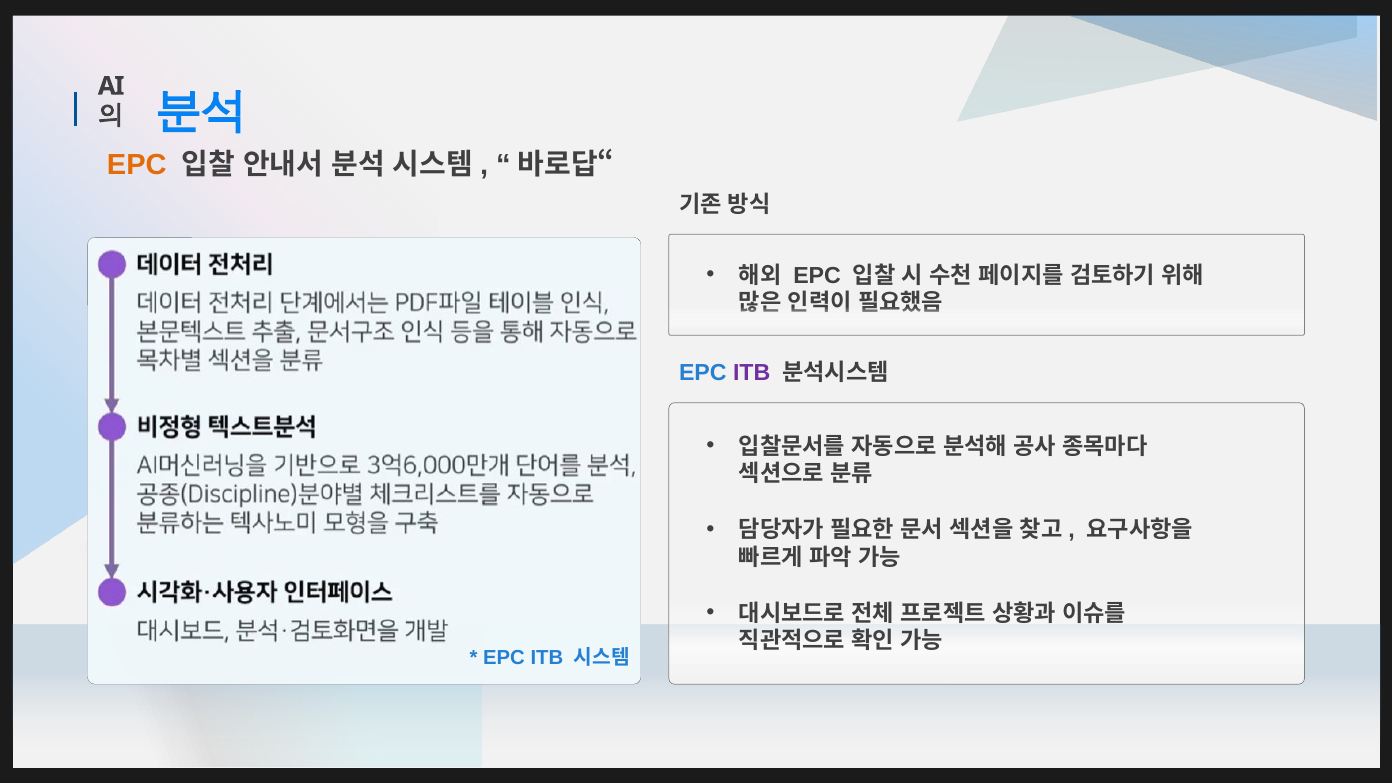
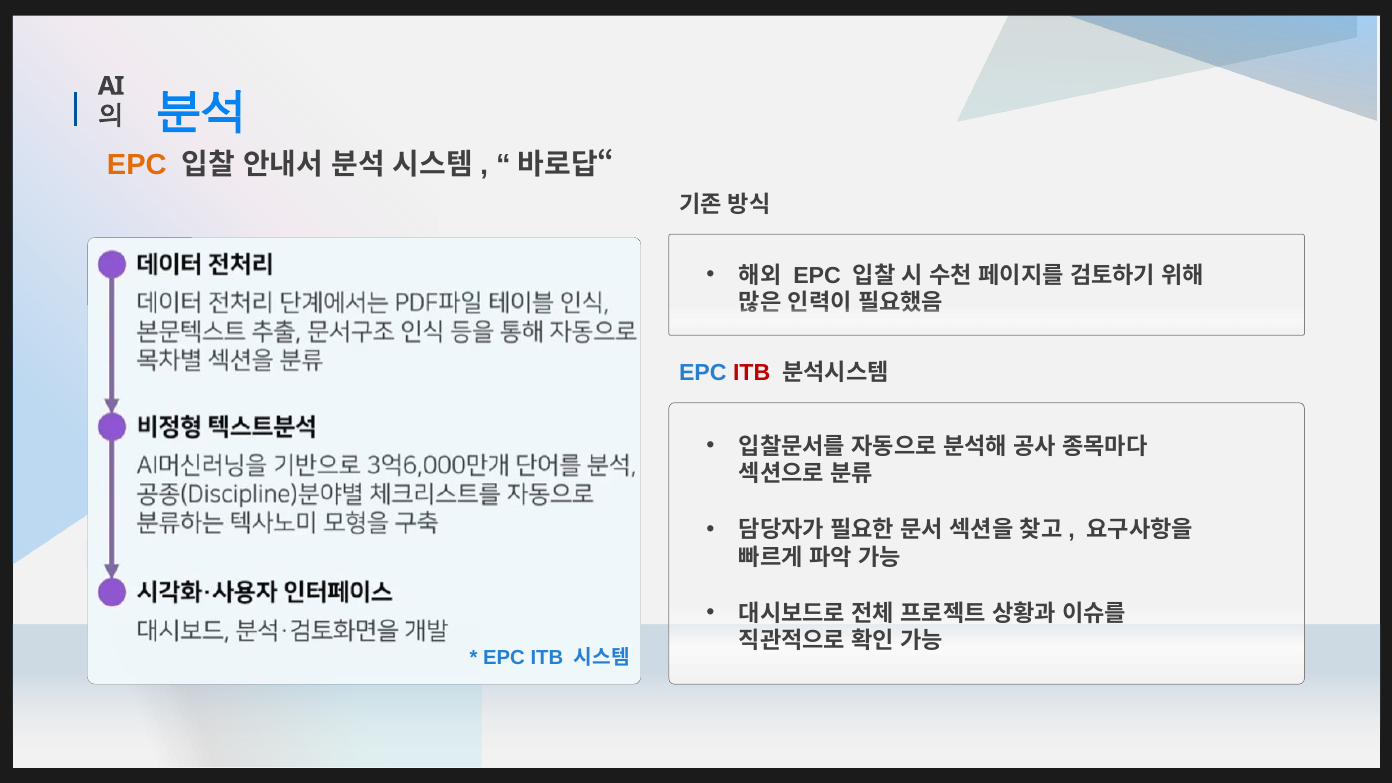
ITB colour: purple -> red (752, 373)
